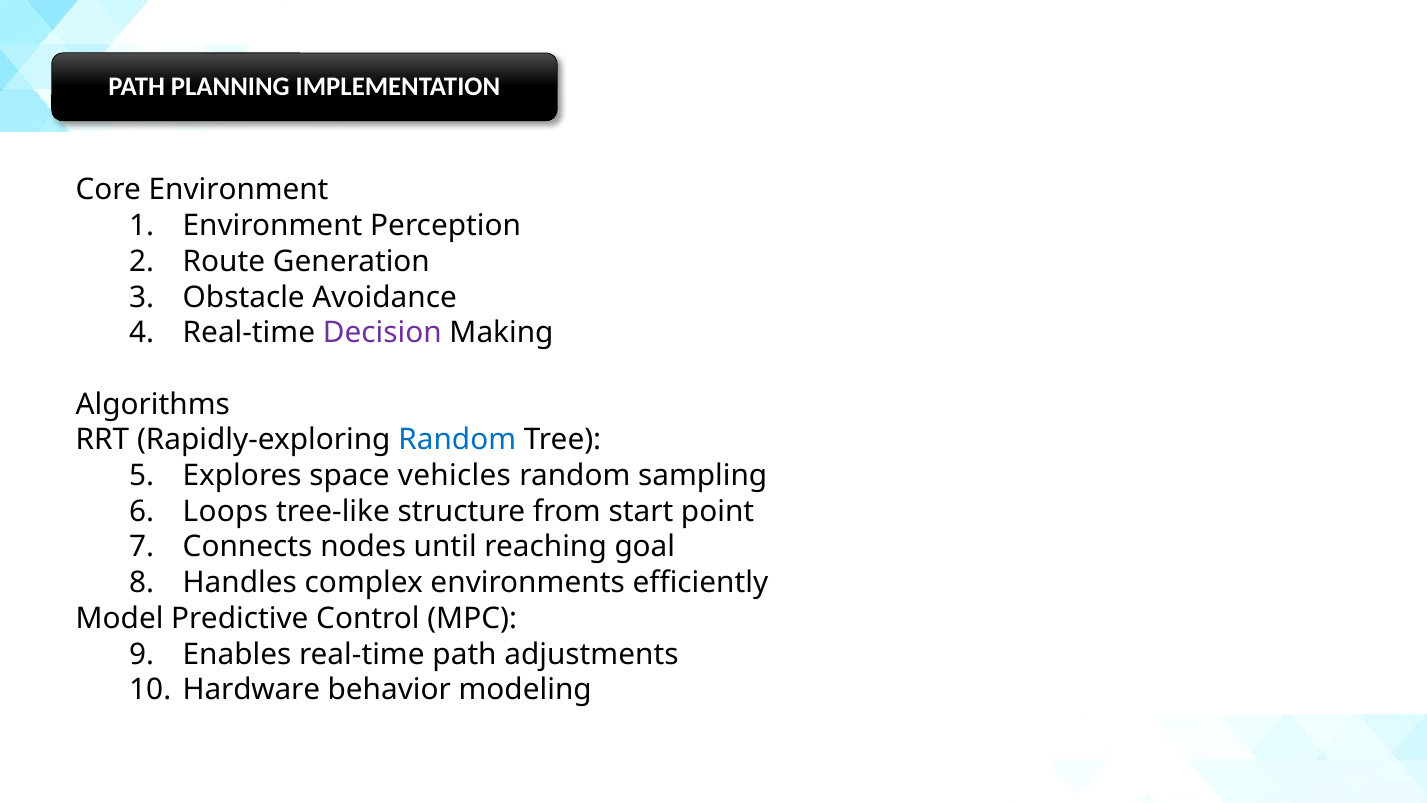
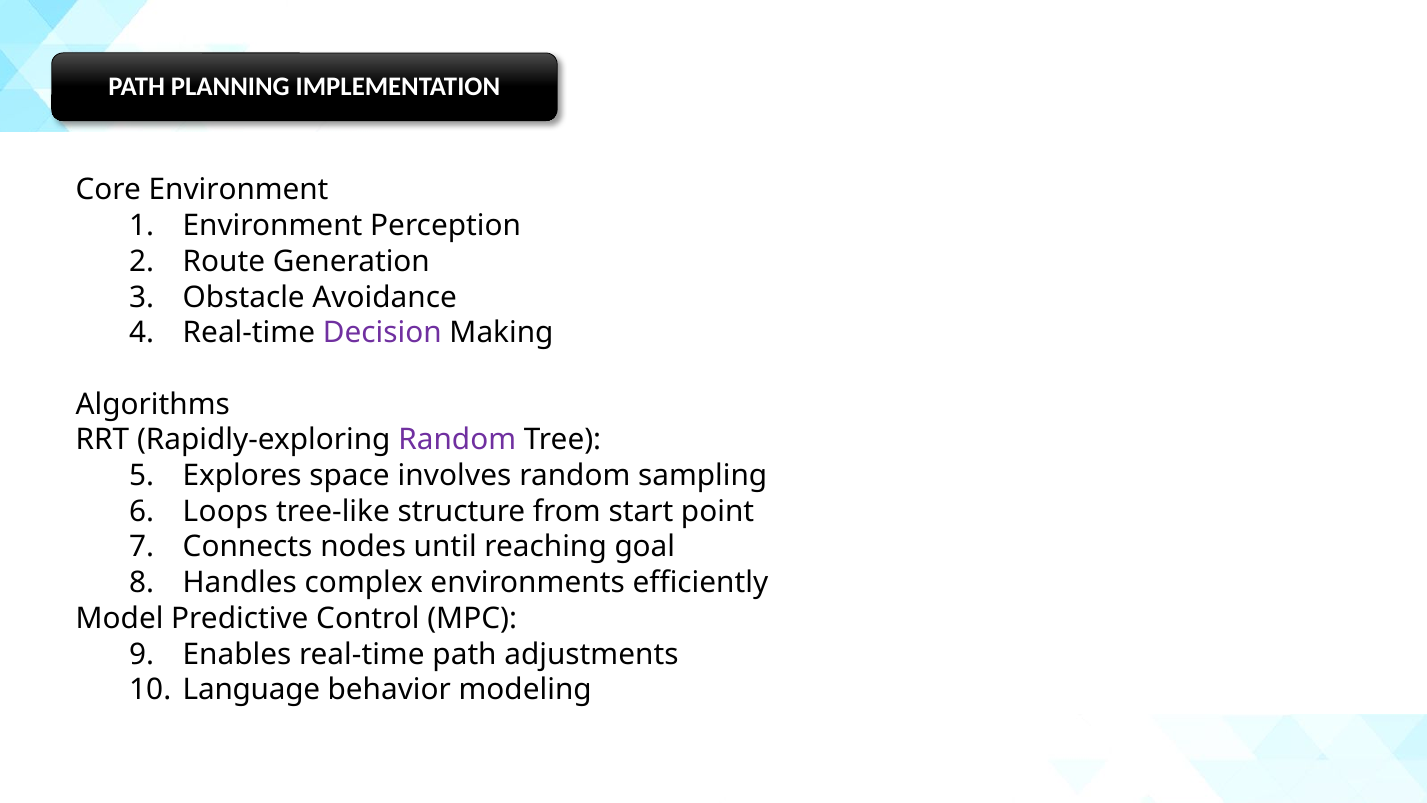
Random colour: blue -> purple (457, 440)
vehicles: vehicles -> involves (455, 476)
Hardware: Hardware -> Language (251, 690)
